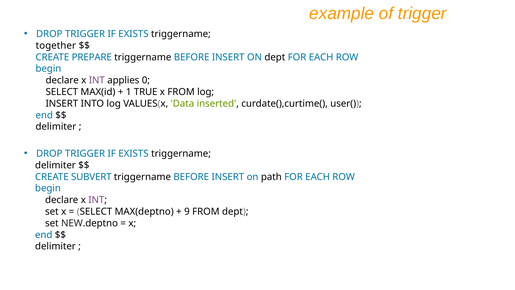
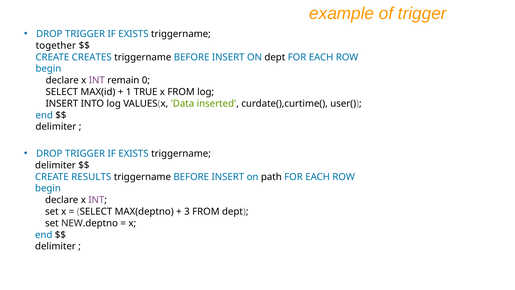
PREPARE: PREPARE -> CREATES (92, 57)
applies: applies -> remain (123, 80)
SUBVERT: SUBVERT -> RESULTS (91, 177)
9: 9 -> 3 (187, 211)
